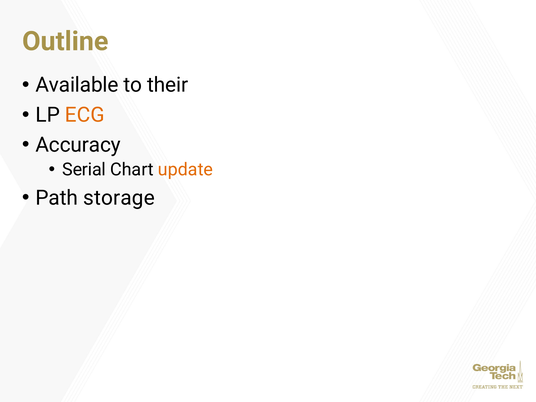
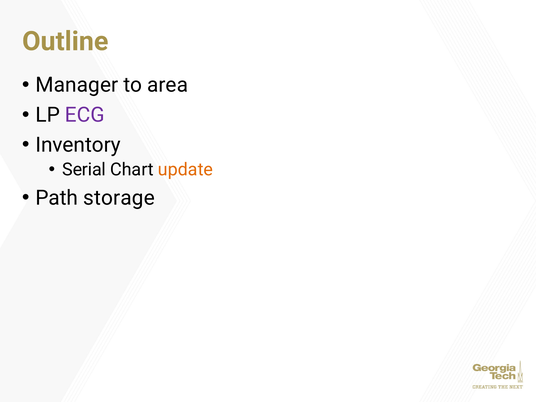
Available: Available -> Manager (77, 85)
their: their -> area (168, 85)
ECG colour: orange -> purple (85, 115)
Accuracy: Accuracy -> Inventory (78, 145)
